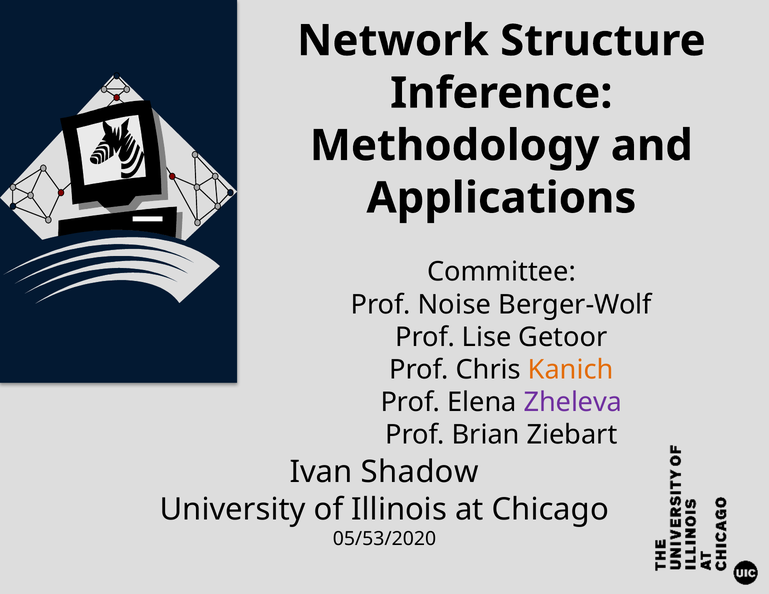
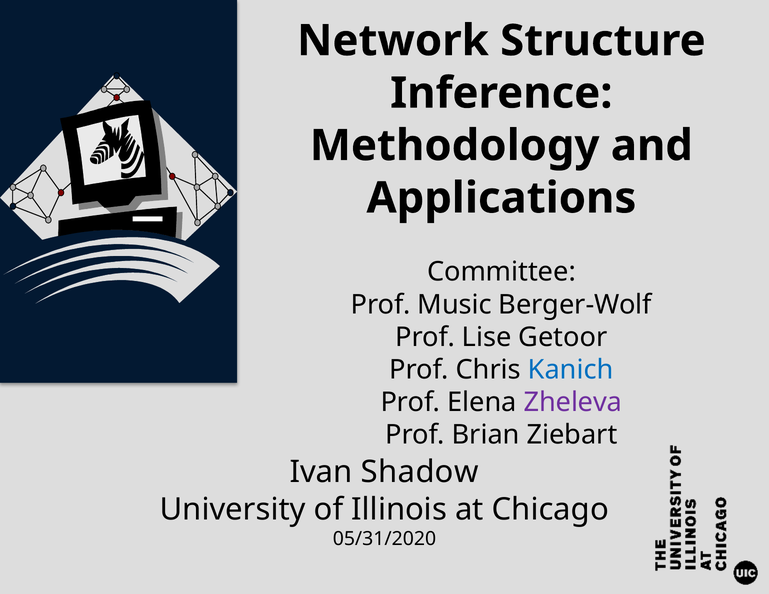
Noise: Noise -> Music (455, 305)
Kanich colour: orange -> blue (571, 370)
05/53/2020: 05/53/2020 -> 05/31/2020 (384, 539)
